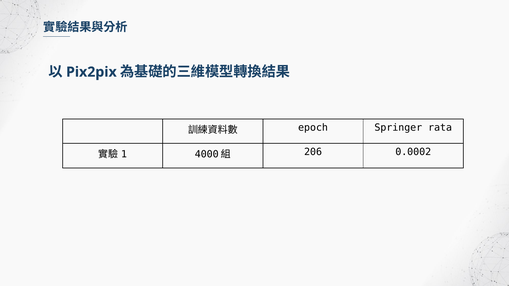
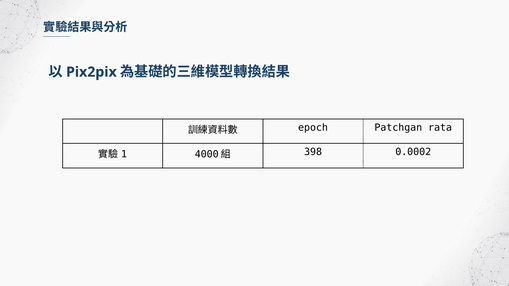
Springer: Springer -> Patchgan (398, 128)
206: 206 -> 398 (313, 152)
